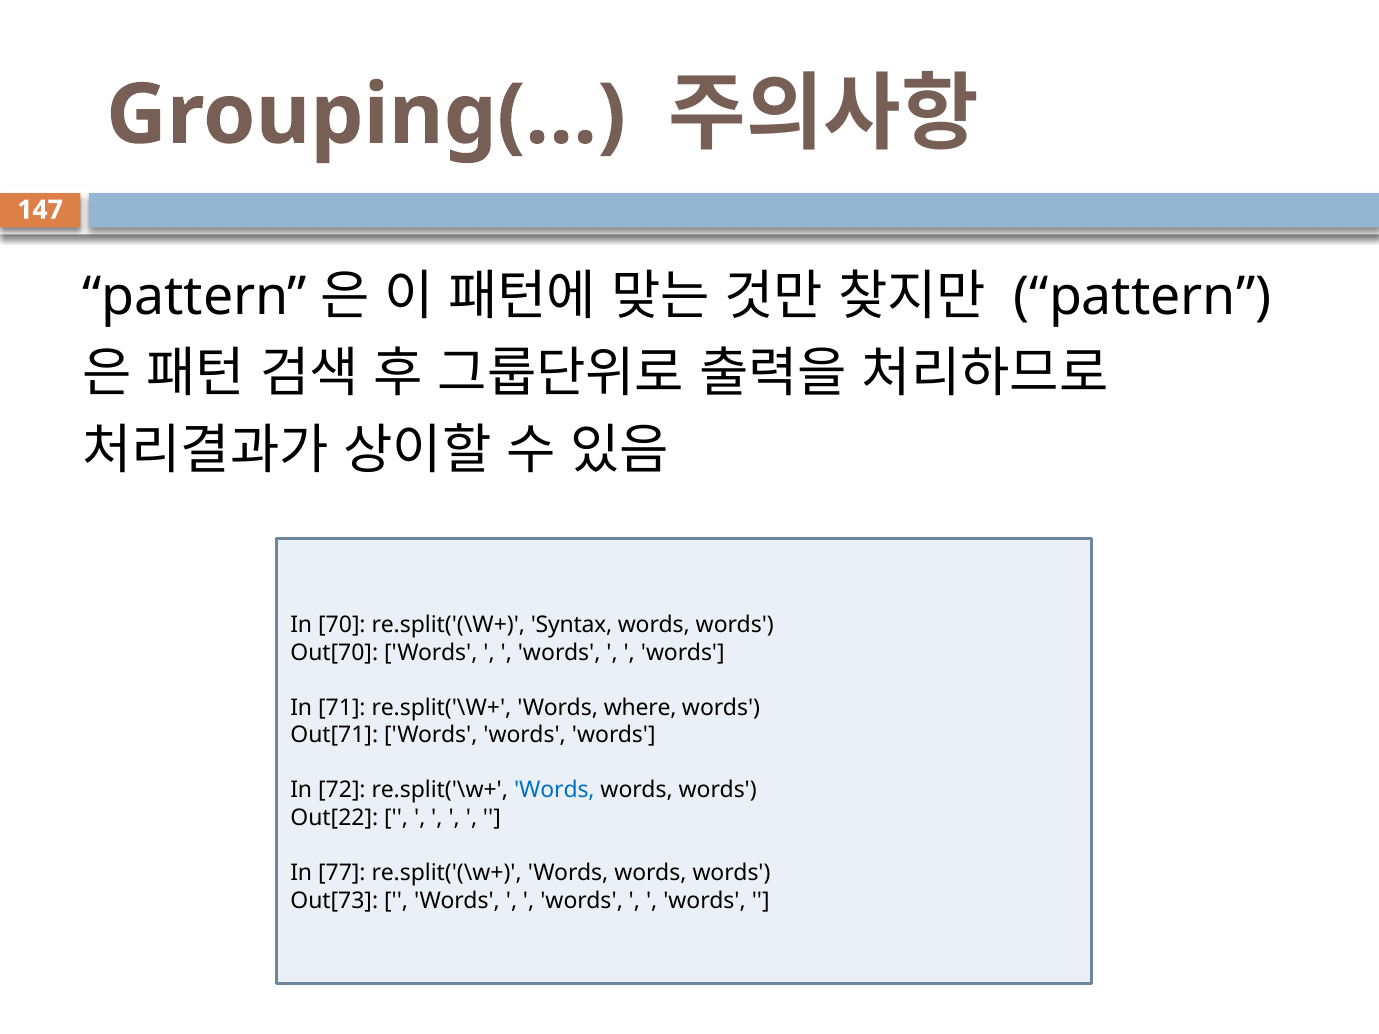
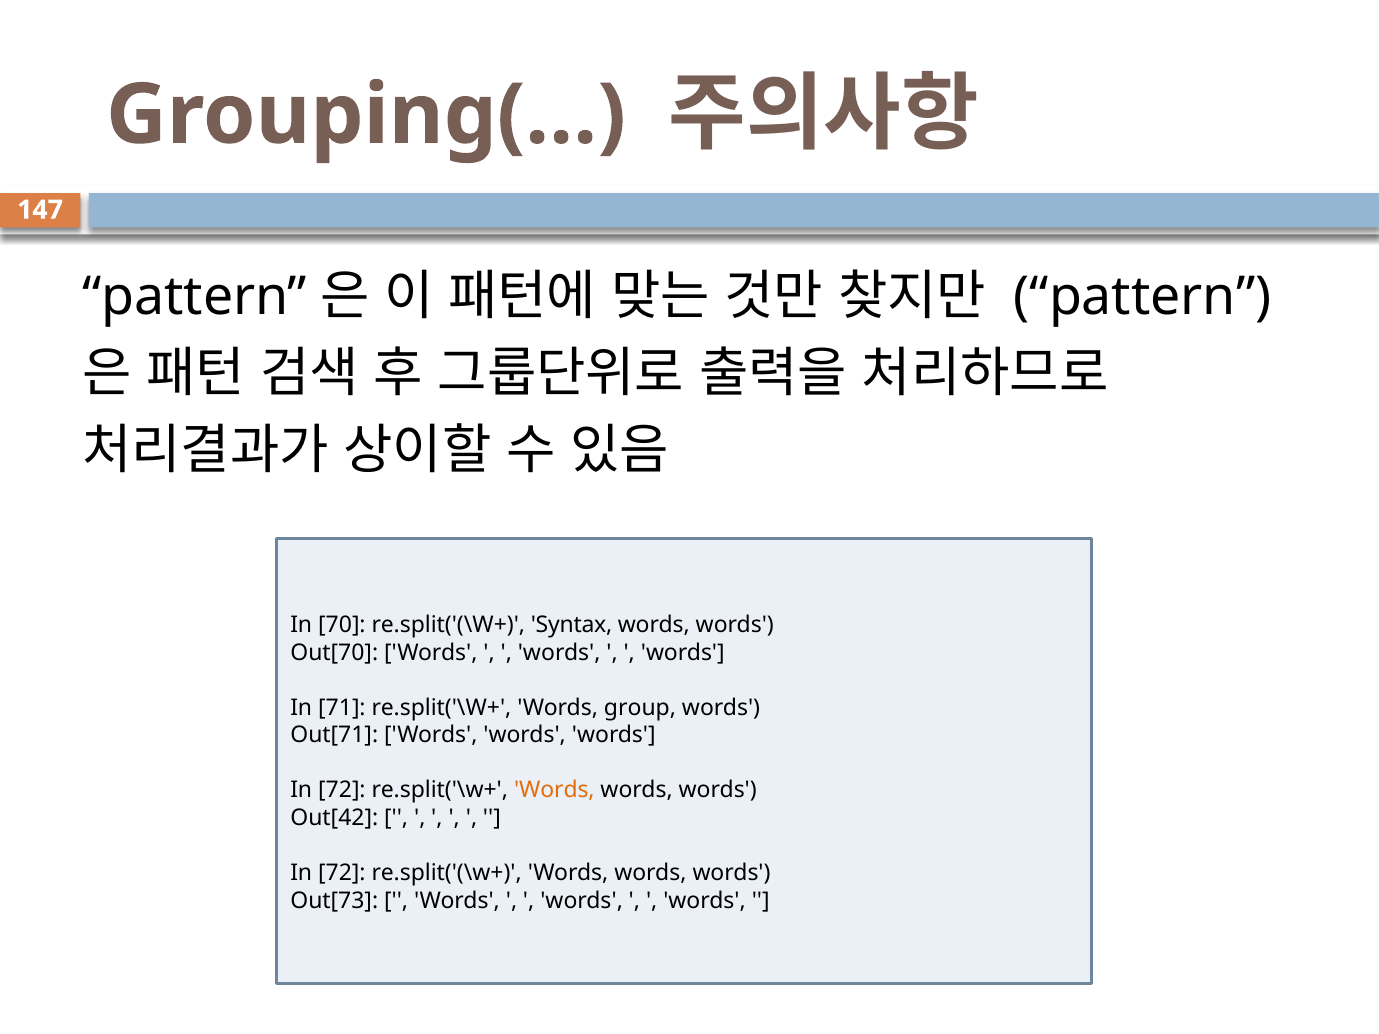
where: where -> group (640, 708)
Words colour: blue -> orange (554, 791)
Out[22: Out[22 -> Out[42 (334, 818)
77: 77 -> 72 (342, 873)
